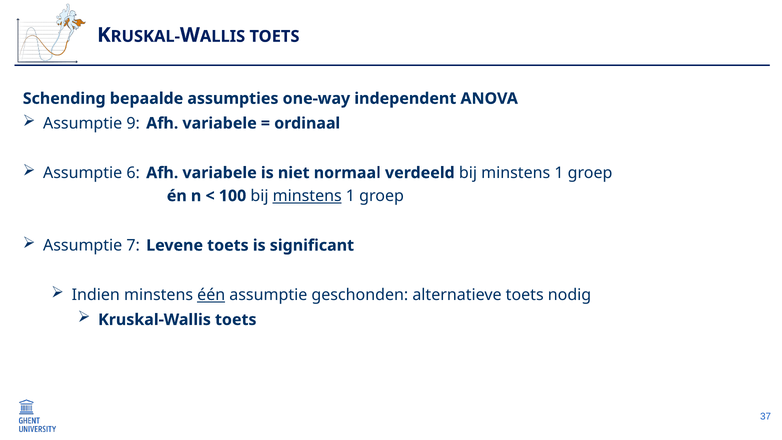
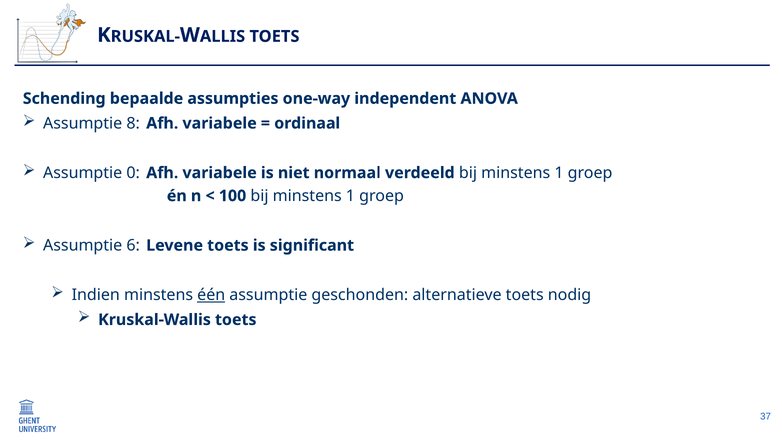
9: 9 -> 8 (133, 123)
6: 6 -> 0 (133, 173)
minstens underline: present -> none (307, 196)
7: 7 -> 6 (133, 245)
